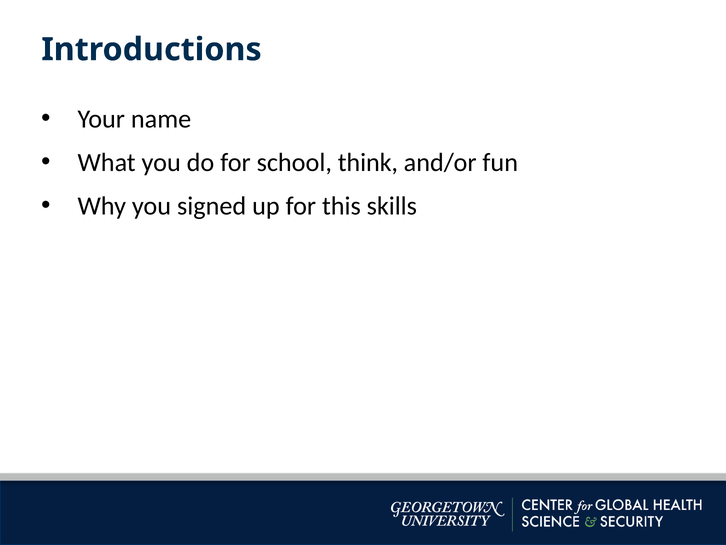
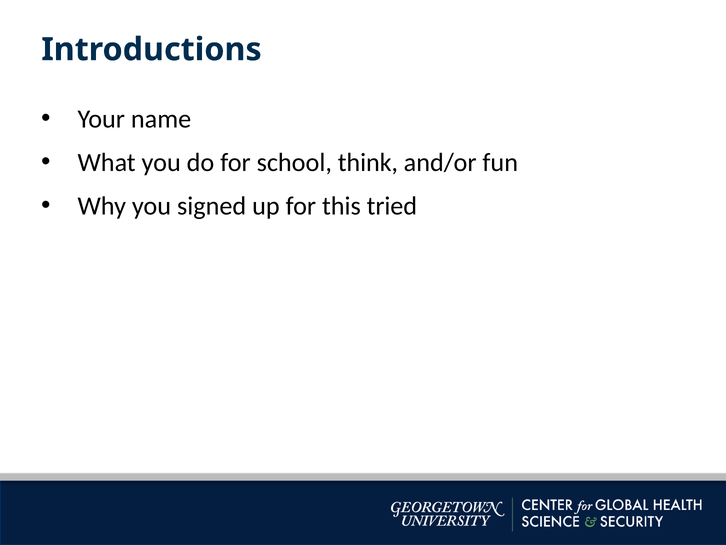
skills: skills -> tried (392, 206)
